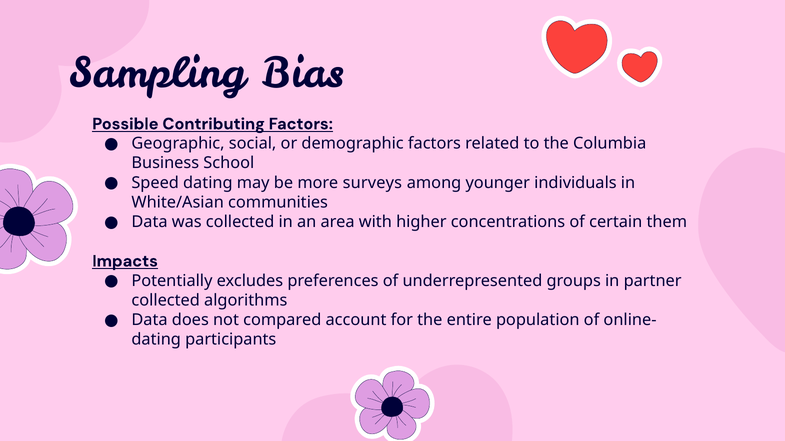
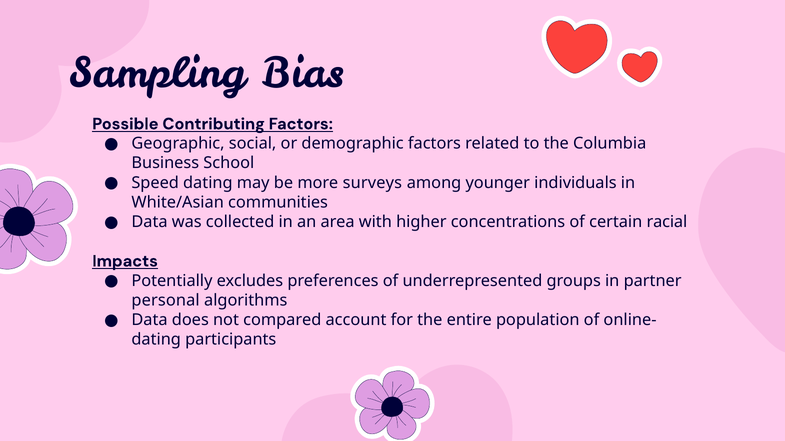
them: them -> racial (667, 222)
collected: collected -> personal (166, 301)
